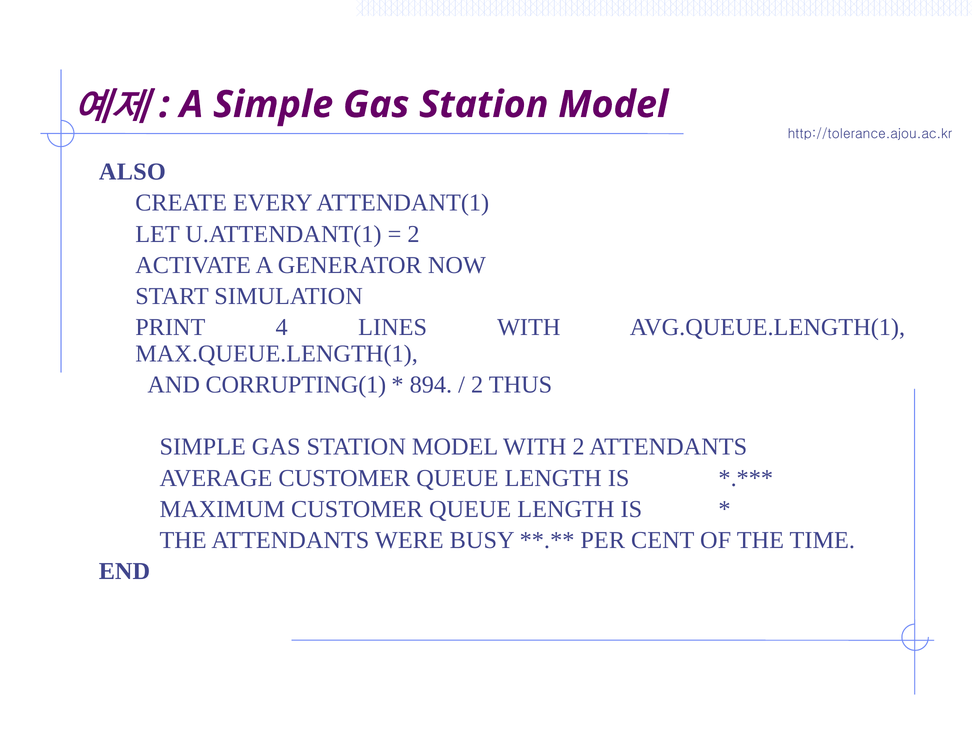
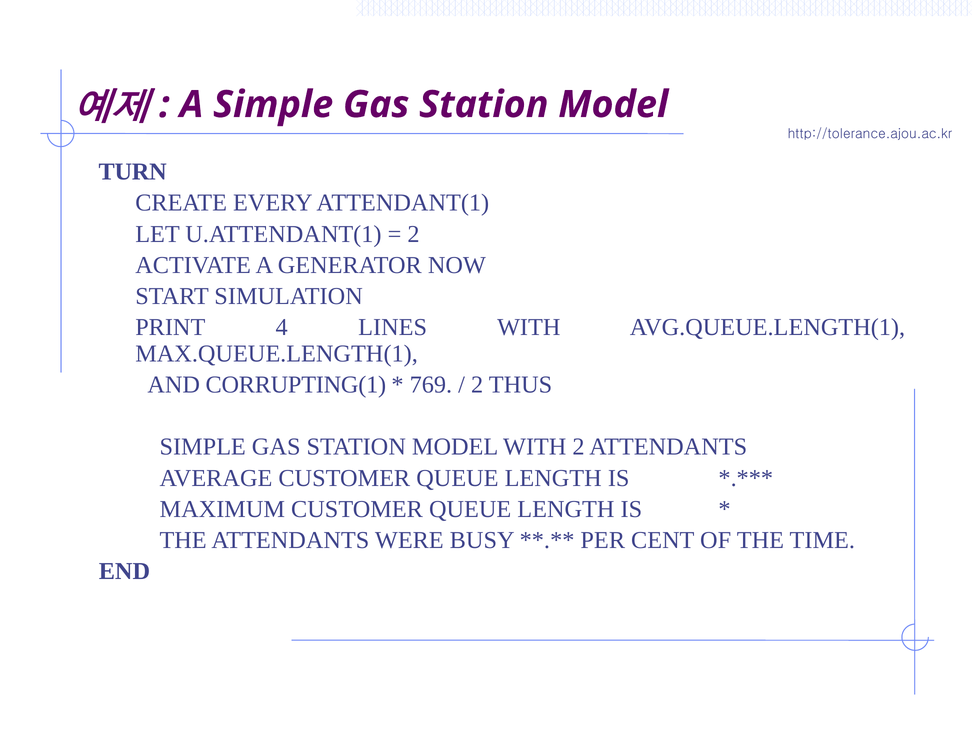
ALSO: ALSO -> TURN (133, 172)
894: 894 -> 769 (431, 385)
